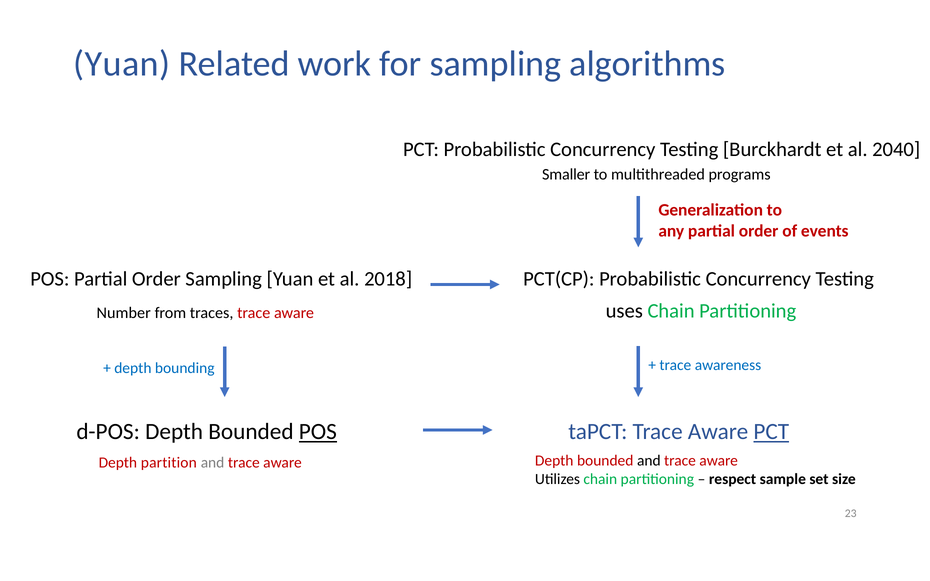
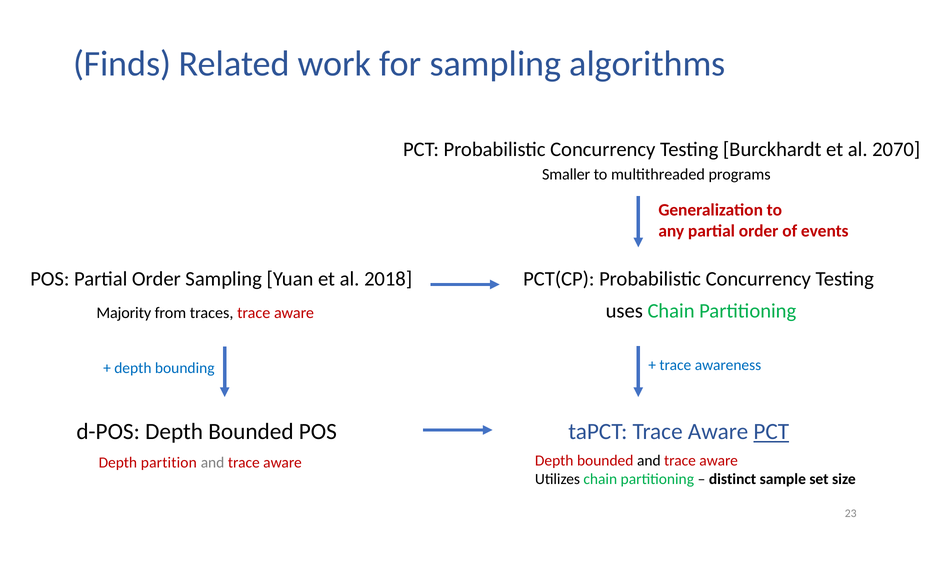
Yuan: Yuan -> Finds (122, 64)
2040: 2040 -> 2070 (896, 150)
Number: Number -> Majority (124, 313)
POS underline: present -> none (318, 432)
respect: respect -> distinct (733, 479)
